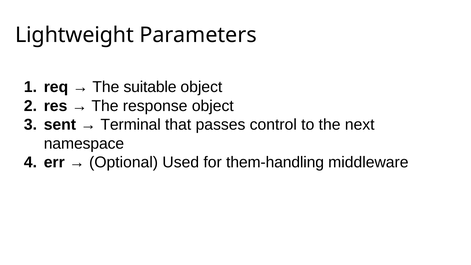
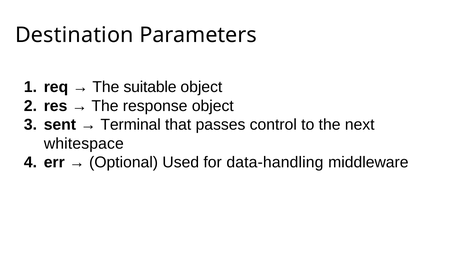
Lightweight: Lightweight -> Destination (74, 35)
namespace: namespace -> whitespace (84, 144)
them-handling: them-handling -> data-handling (275, 162)
